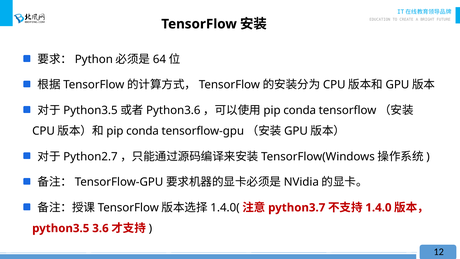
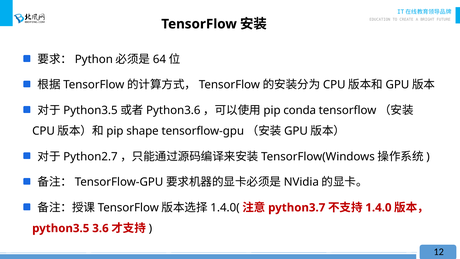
conda: conda -> shape (143, 131)
